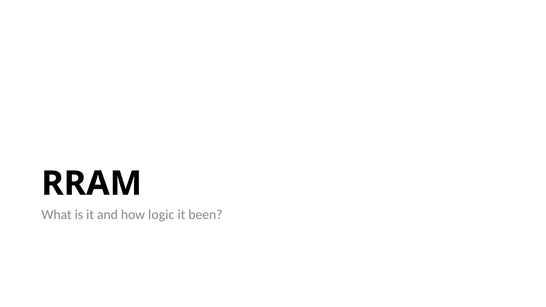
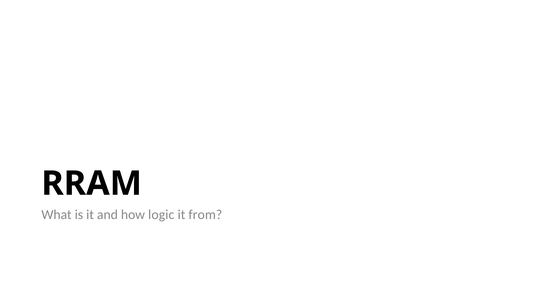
been: been -> from (205, 215)
